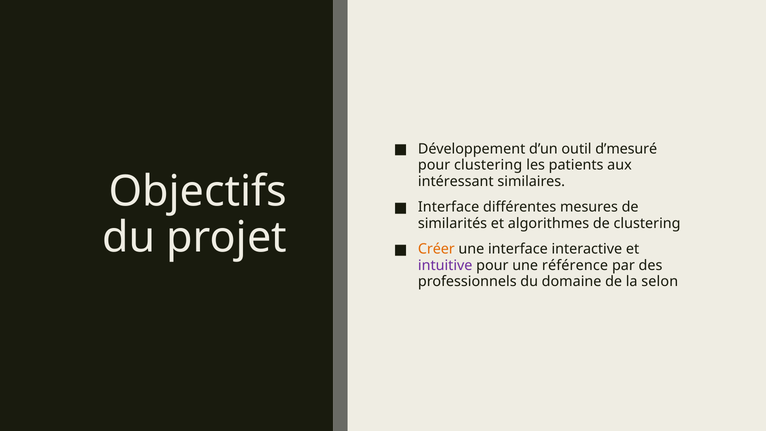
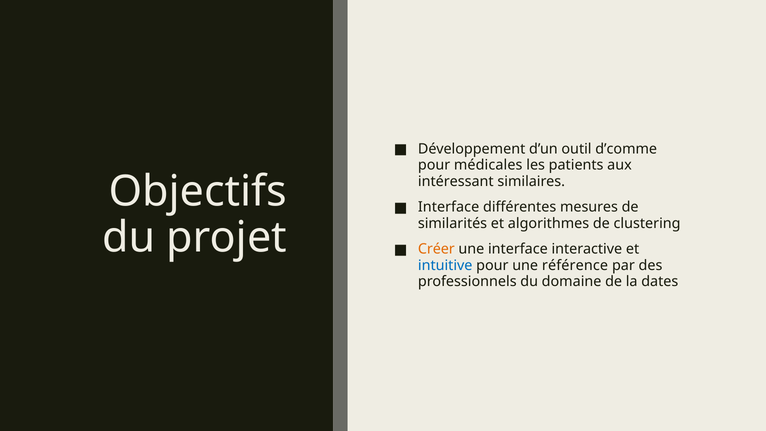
d’mesuré: d’mesuré -> d’comme (626, 149)
pour clustering: clustering -> médicales (488, 165)
intuitive colour: purple -> blue (445, 265)
selon: selon -> dates (660, 281)
